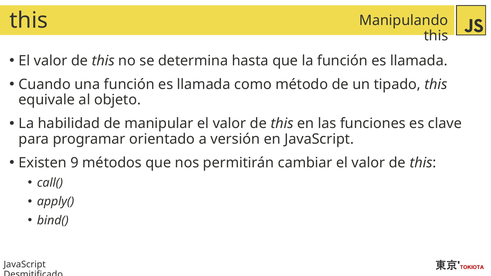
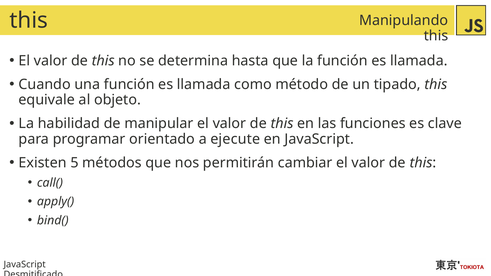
versión: versión -> ejecute (235, 139)
9: 9 -> 5 (74, 163)
